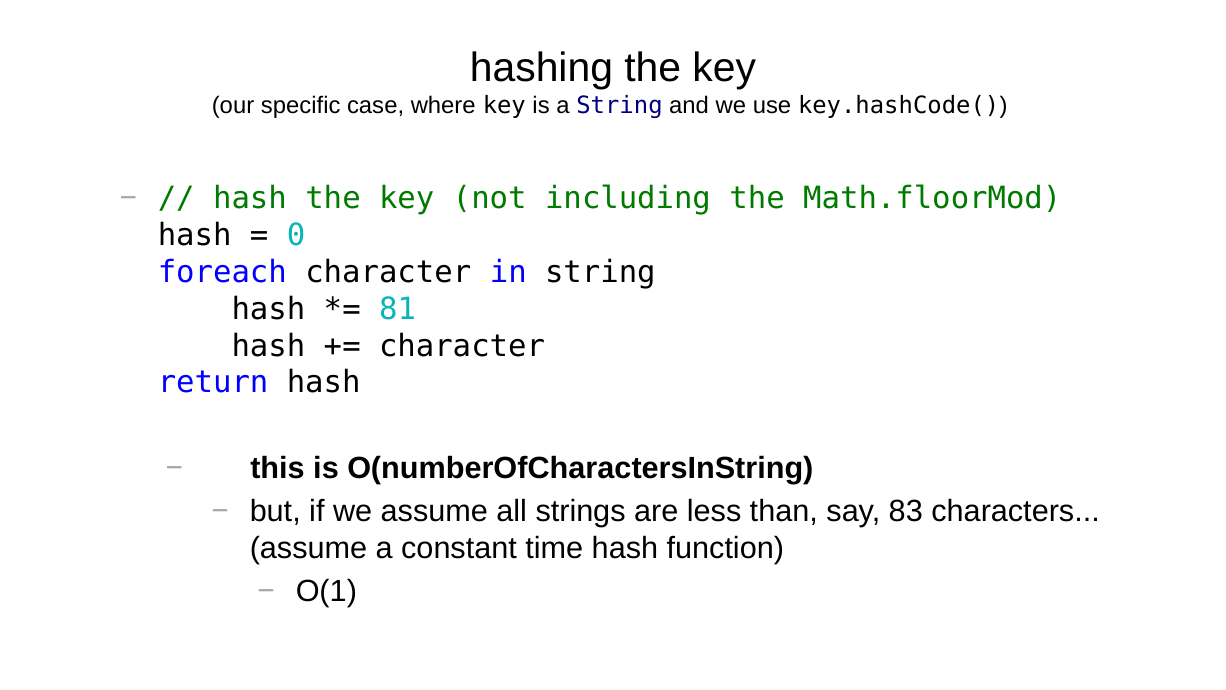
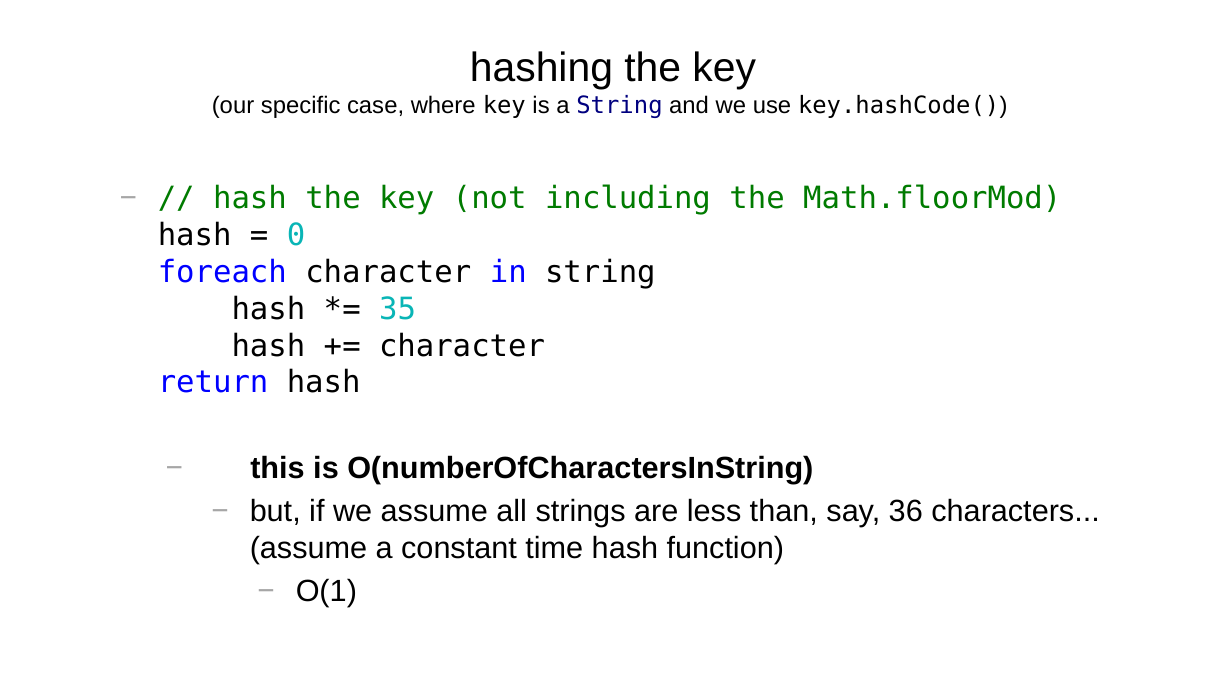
81: 81 -> 35 (398, 309)
83: 83 -> 36 (906, 511)
